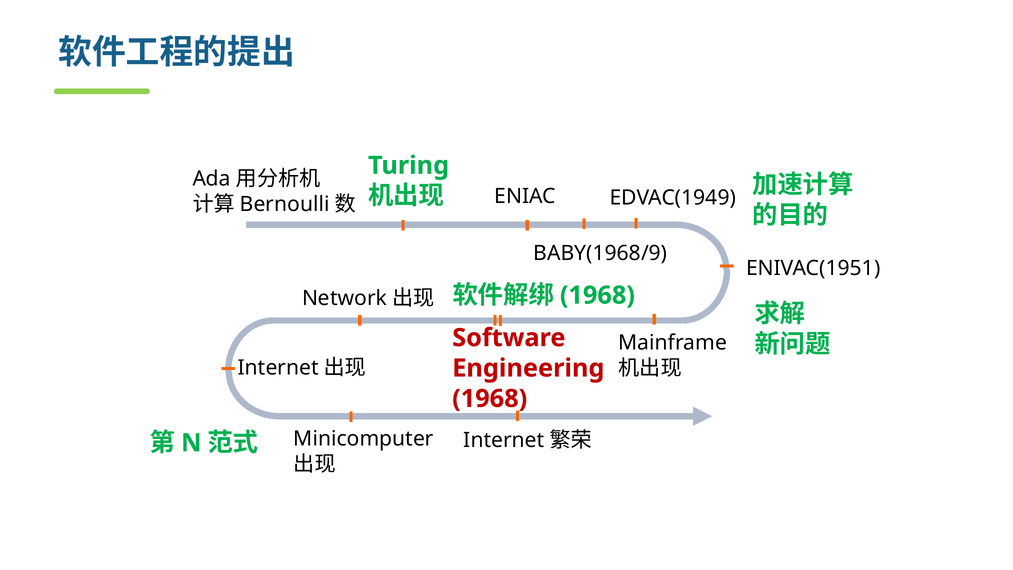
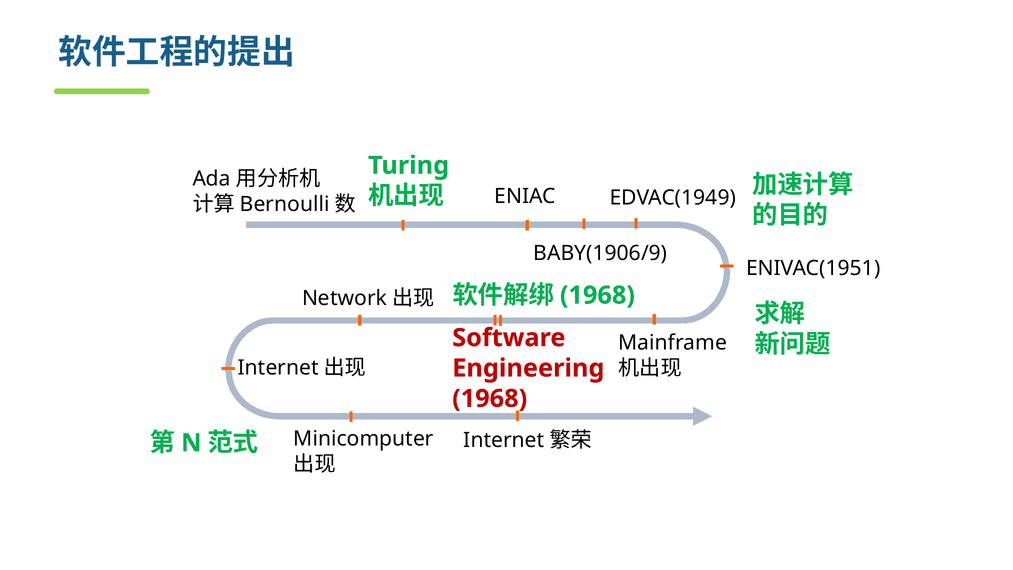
BABY(1968/9: BABY(1968/9 -> BABY(1906/9 (600, 253)
